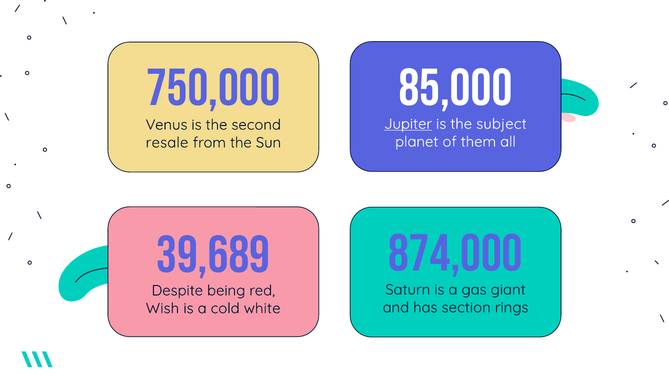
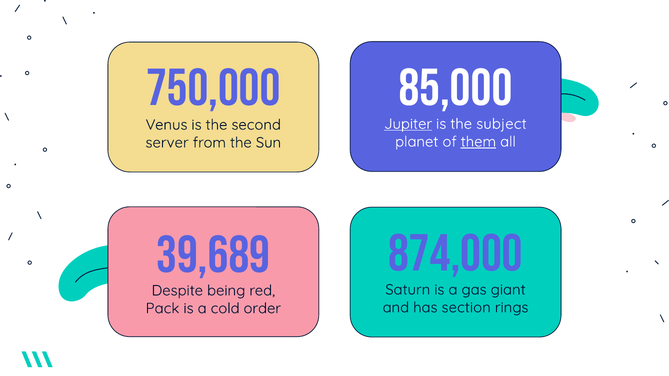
them underline: none -> present (478, 142)
resale: resale -> server (167, 143)
Wish: Wish -> Pack (162, 309)
white: white -> order (262, 309)
